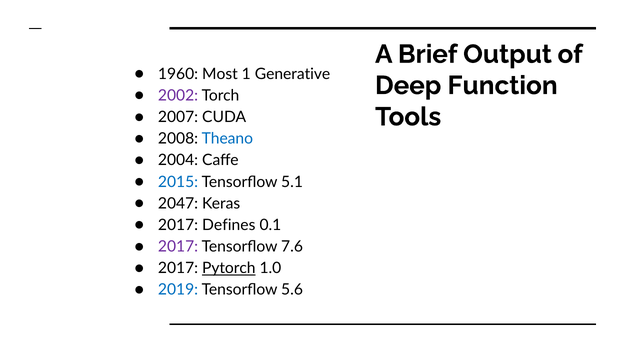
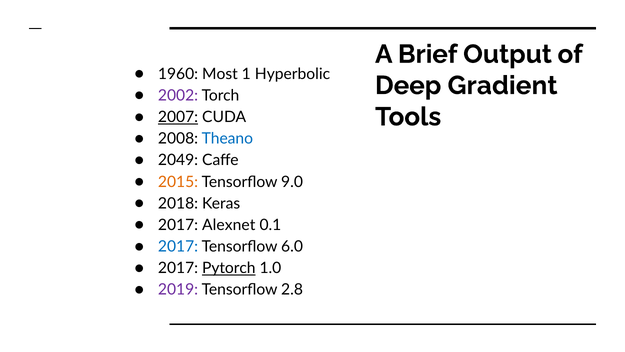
Generative: Generative -> Hyperbolic (292, 74)
Function: Function -> Gradient (503, 85)
2007 underline: none -> present (178, 117)
2004: 2004 -> 2049 (178, 160)
2015 colour: blue -> orange (178, 182)
5.1: 5.1 -> 9.0 (292, 182)
2047: 2047 -> 2018 (178, 203)
Defines: Defines -> Alexnet (229, 225)
2017 colour: purple -> blue (178, 246)
7.6: 7.6 -> 6.0 (292, 246)
2019 colour: blue -> purple (178, 289)
5.6: 5.6 -> 2.8 (292, 289)
